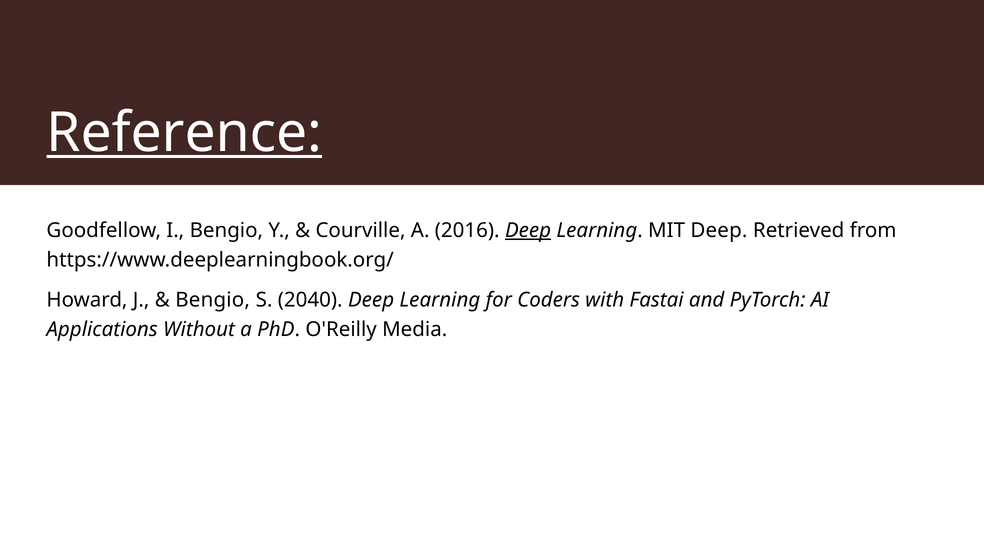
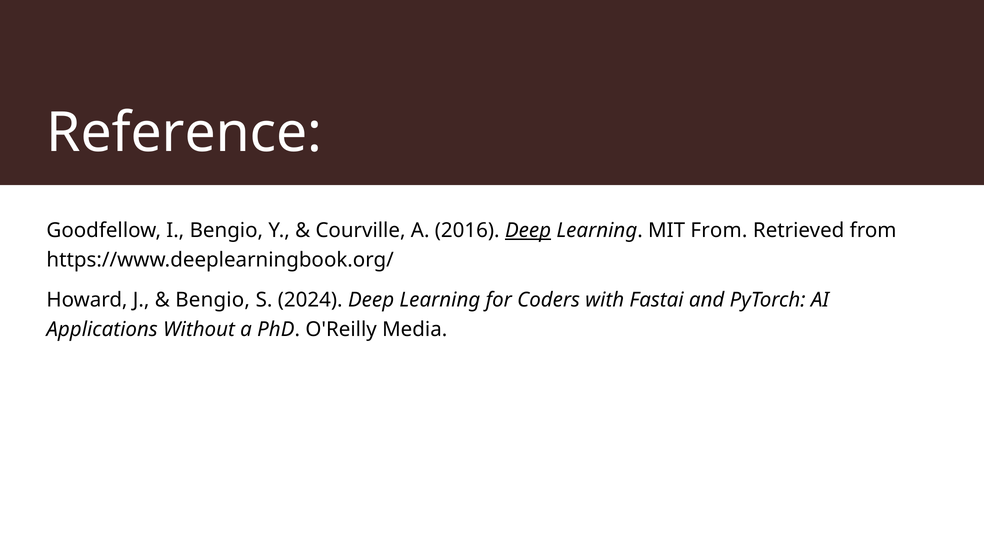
Reference underline: present -> none (184, 133)
MIT Deep: Deep -> From (719, 230)
2040: 2040 -> 2024 (310, 300)
